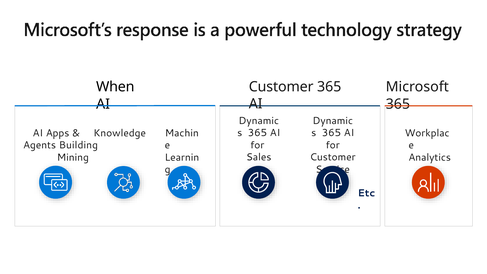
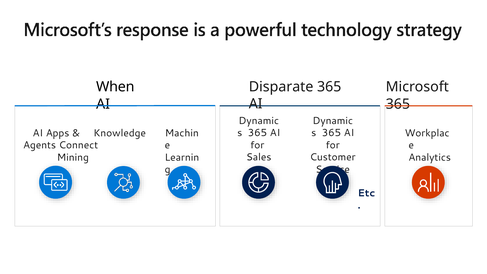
Customer: Customer -> Disparate (281, 87)
Building: Building -> Connect (78, 145)
